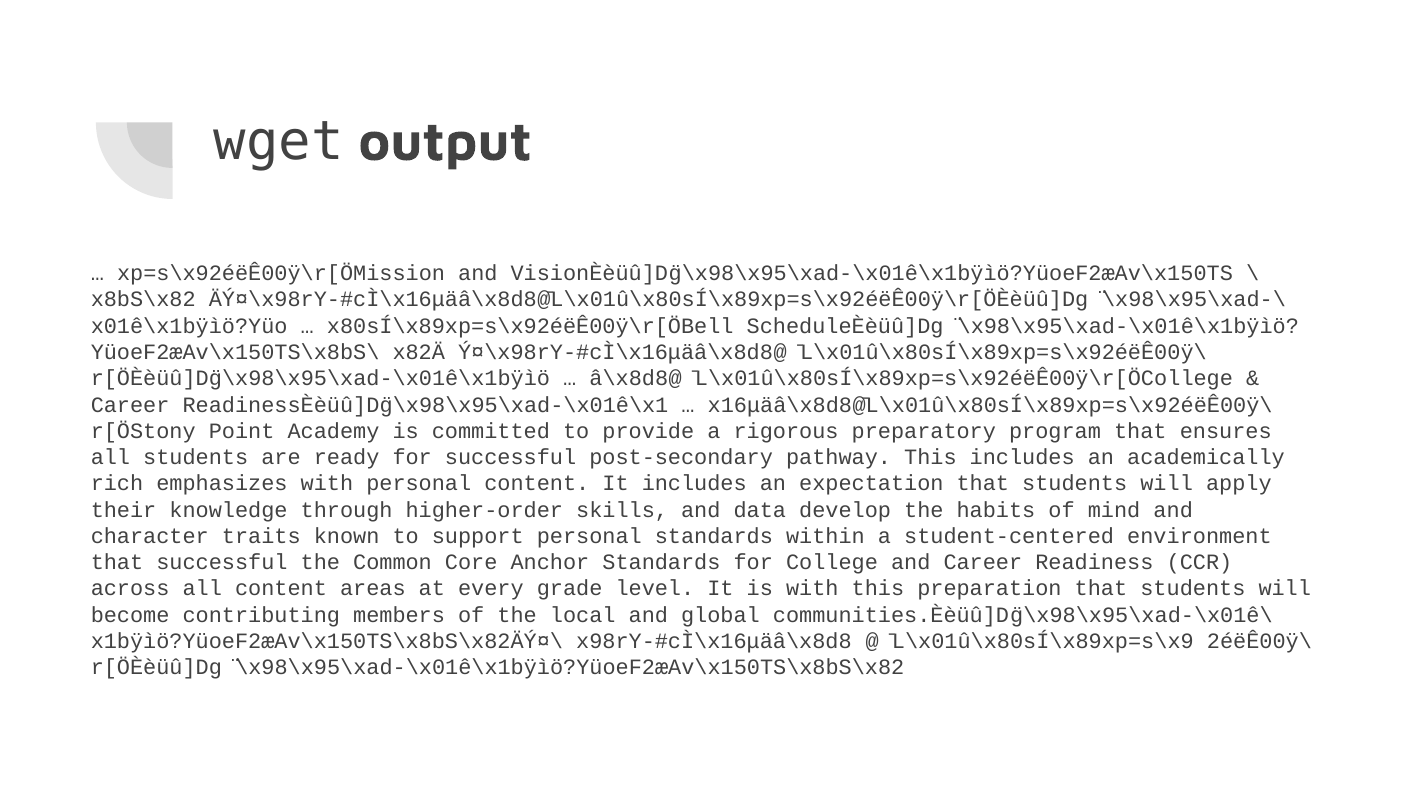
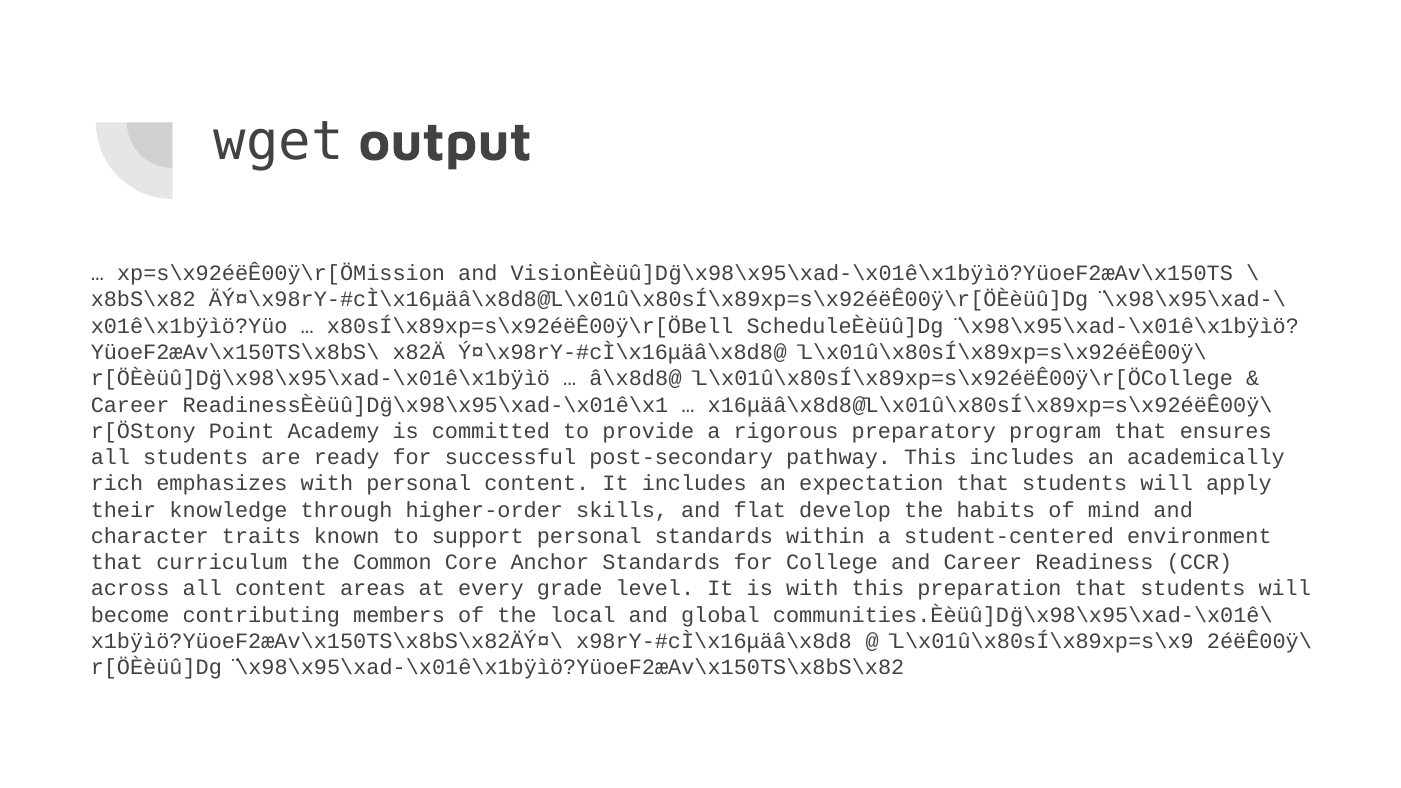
data: data -> flat (760, 510)
that successful: successful -> curriculum (222, 562)
